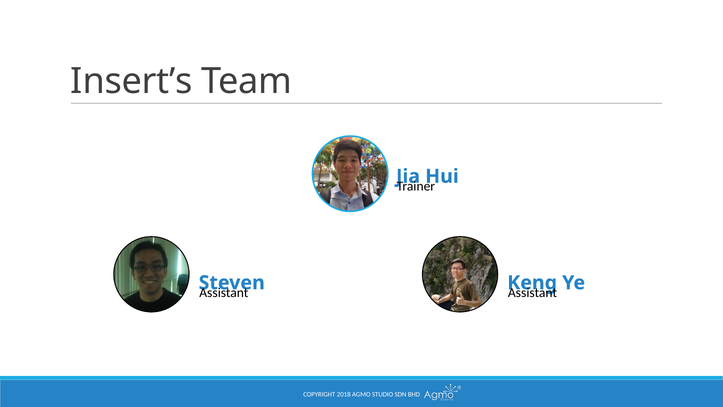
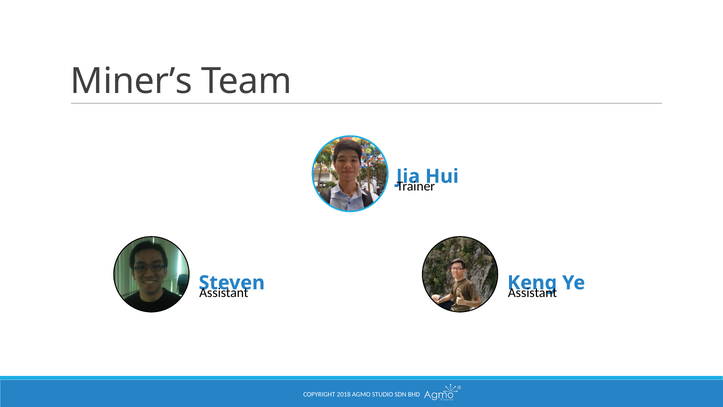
Insert’s: Insert’s -> Miner’s (132, 81)
